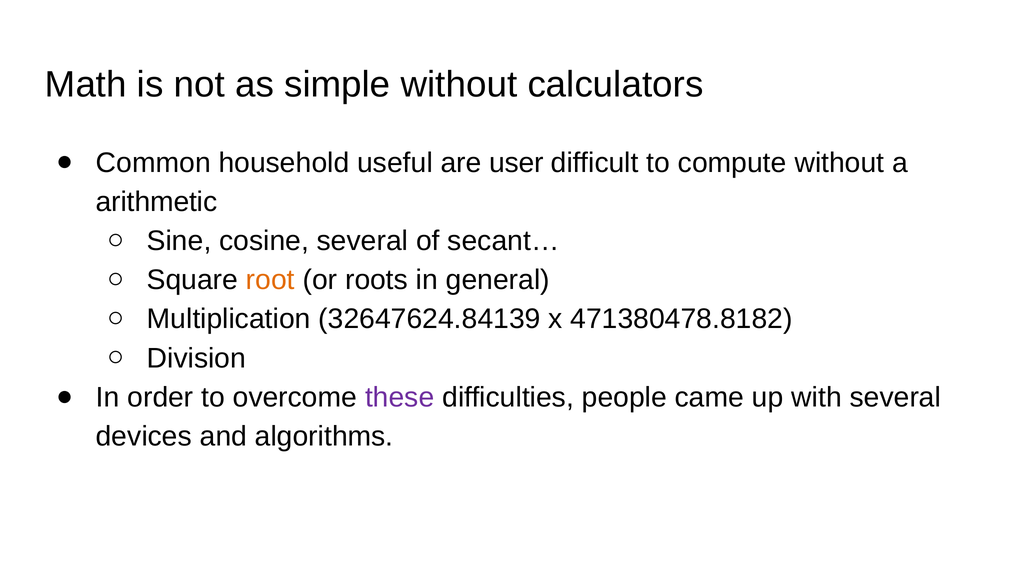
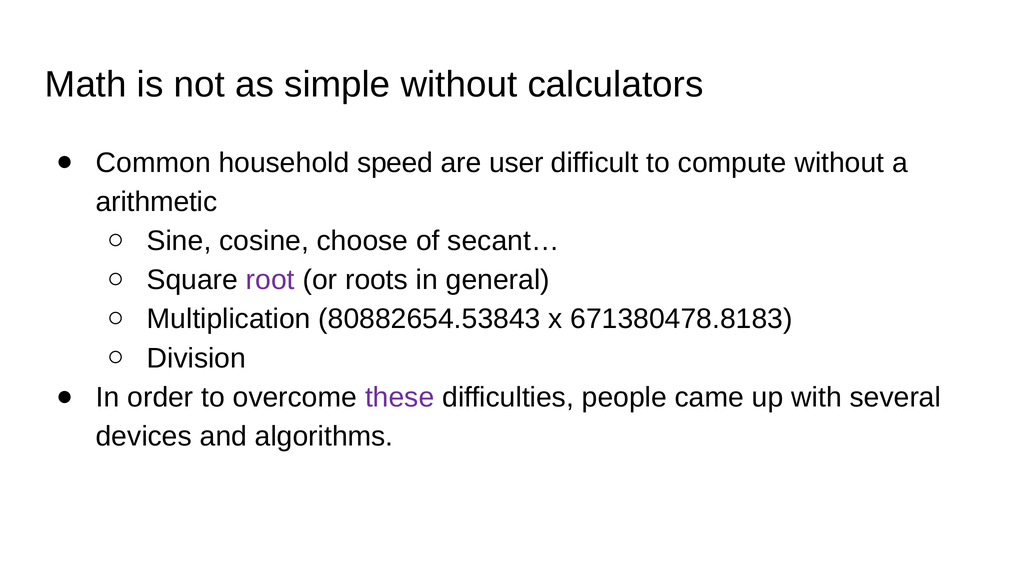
useful: useful -> speed (395, 163)
cosine several: several -> choose (363, 241)
root colour: orange -> purple (270, 280)
32647624.84139: 32647624.84139 -> 80882654.53843 (429, 319)
471380478.8182: 471380478.8182 -> 671380478.8183 (681, 319)
